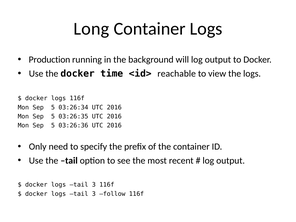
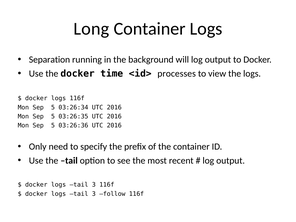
Production: Production -> Separation (49, 60)
reachable: reachable -> processes (177, 74)
